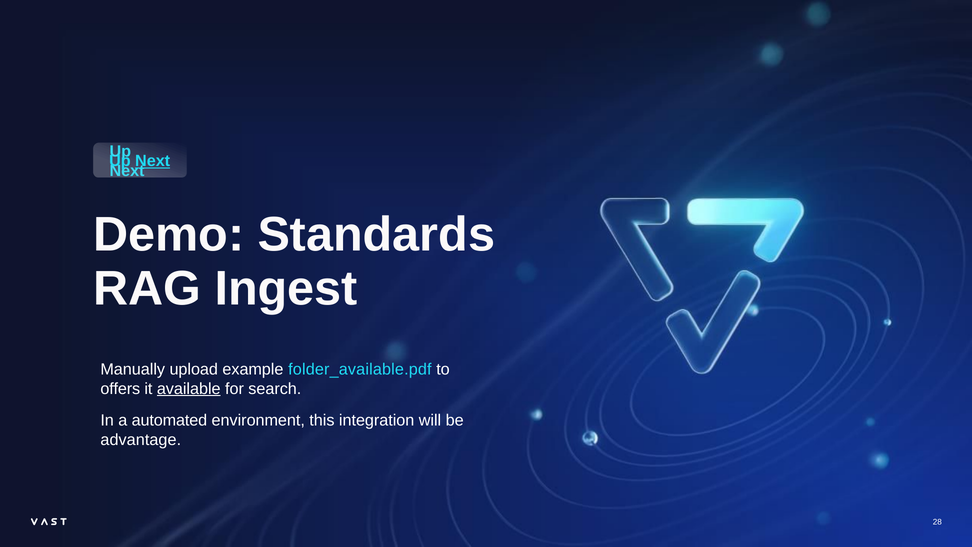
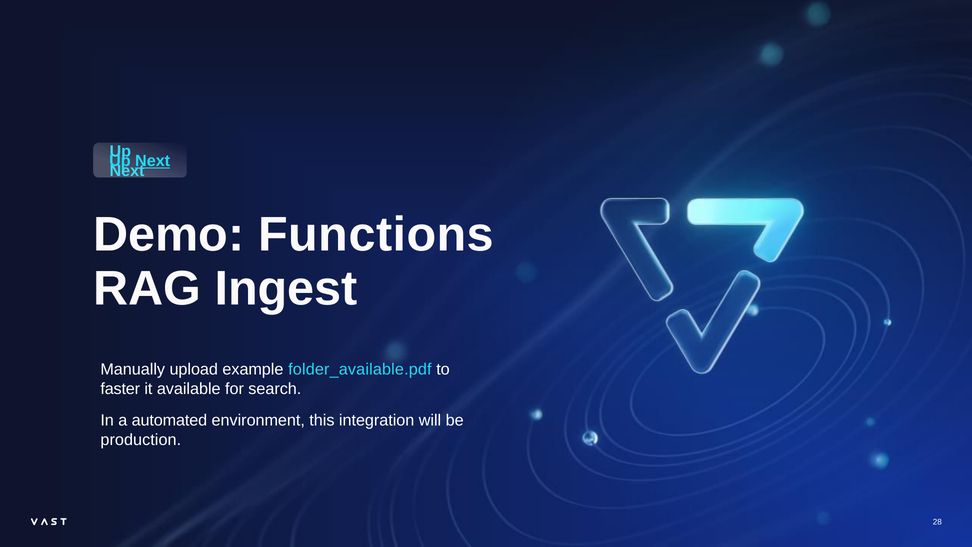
Standards: Standards -> Functions (376, 234)
offers: offers -> faster (120, 388)
available underline: present -> none (189, 388)
advantage: advantage -> production (141, 440)
